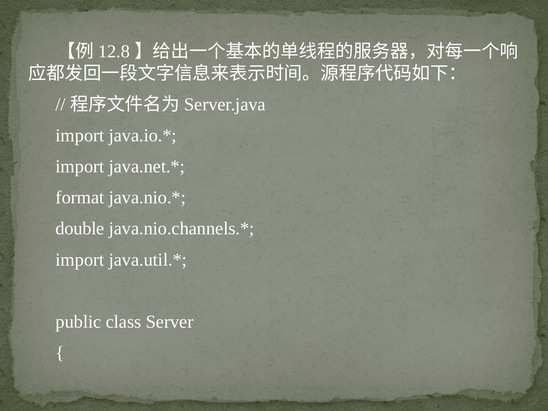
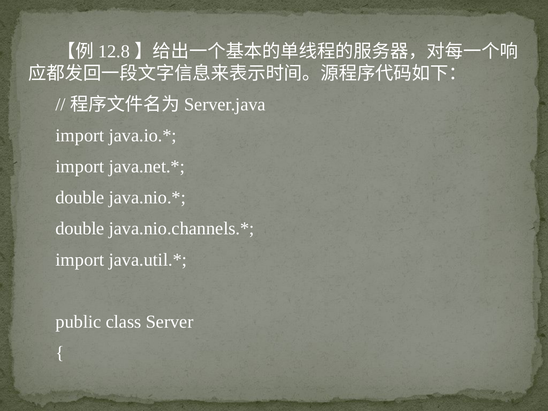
format: format -> double (80, 198)
